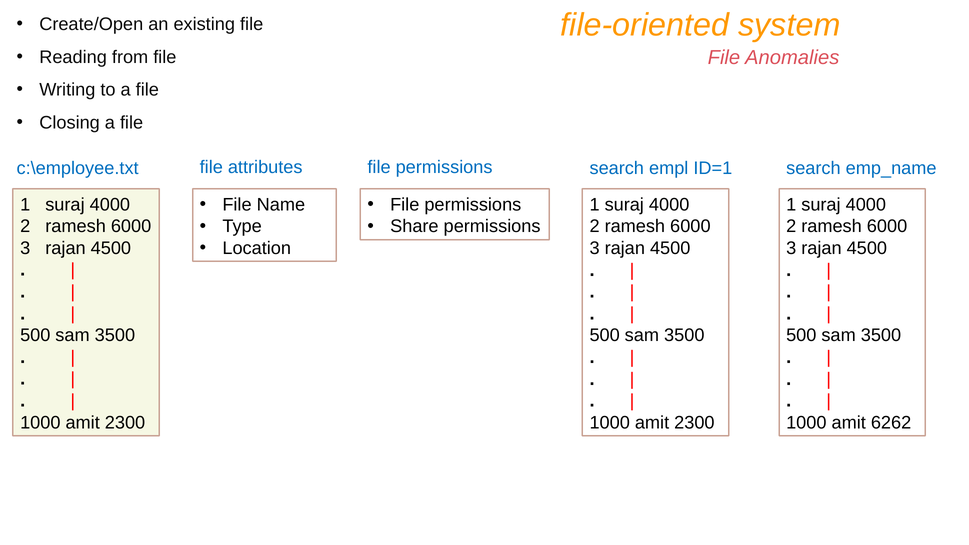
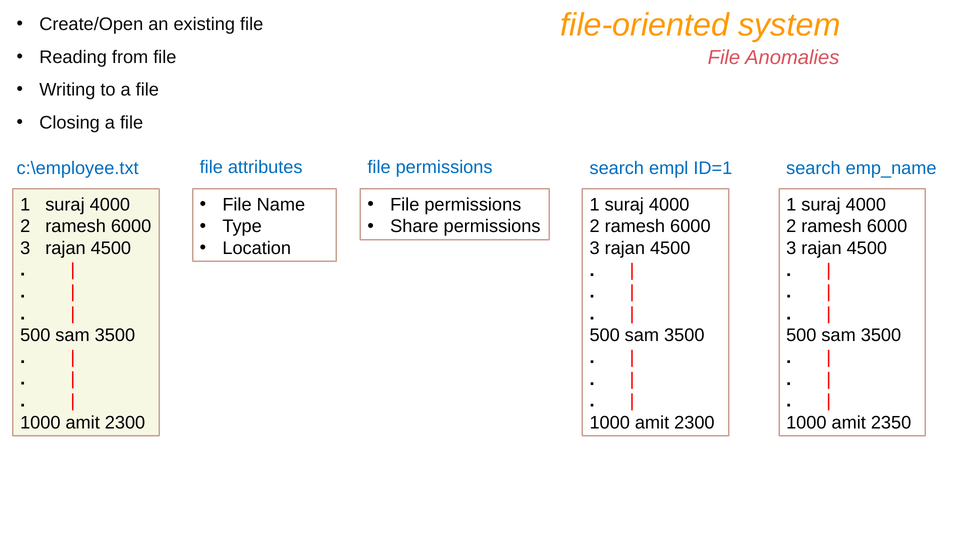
6262: 6262 -> 2350 (891, 423)
